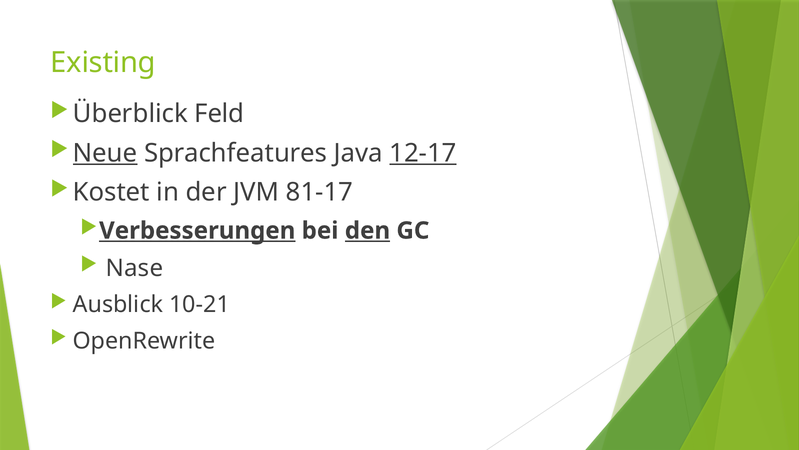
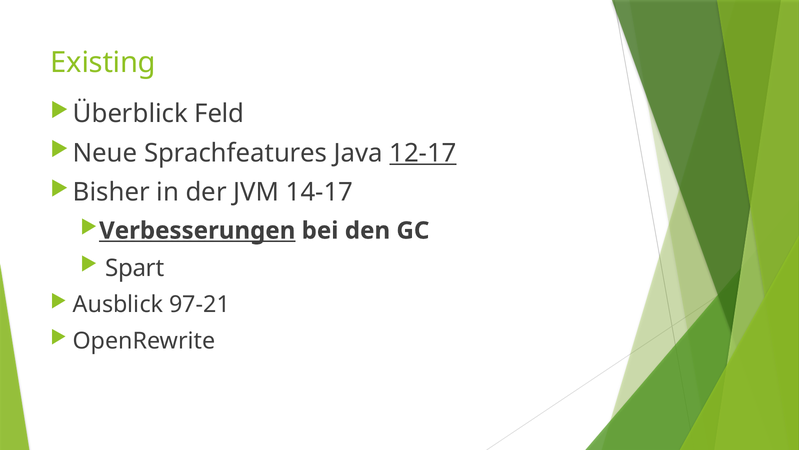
Neue underline: present -> none (105, 153)
Kostet: Kostet -> Bisher (111, 192)
81-17: 81-17 -> 14-17 (320, 192)
den underline: present -> none (367, 230)
Nase: Nase -> Spart (135, 268)
10-21: 10-21 -> 97-21 (199, 304)
